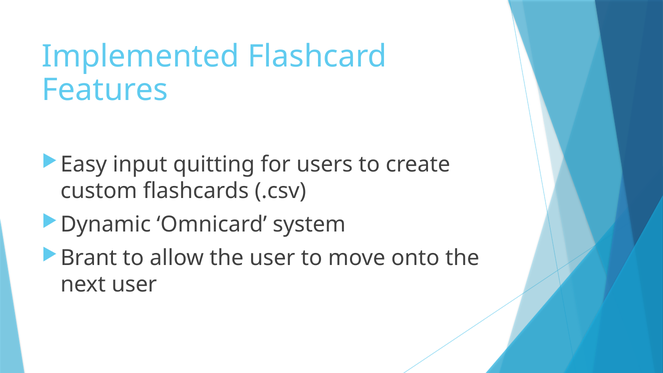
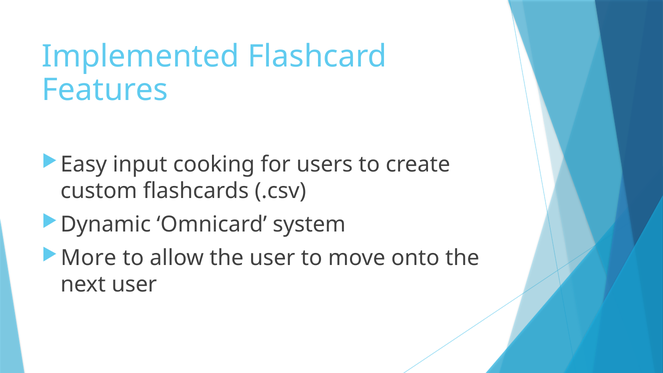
quitting: quitting -> cooking (214, 165)
Brant: Brant -> More (89, 258)
